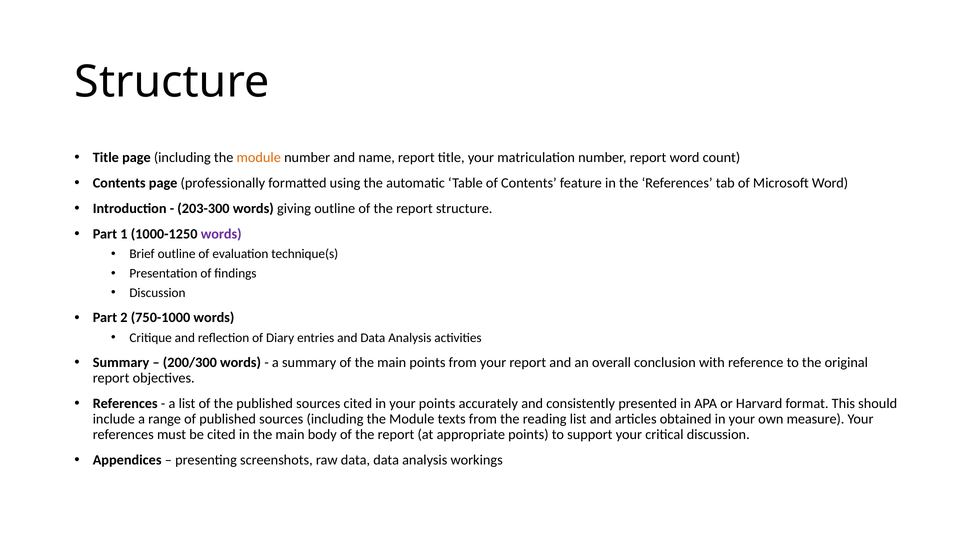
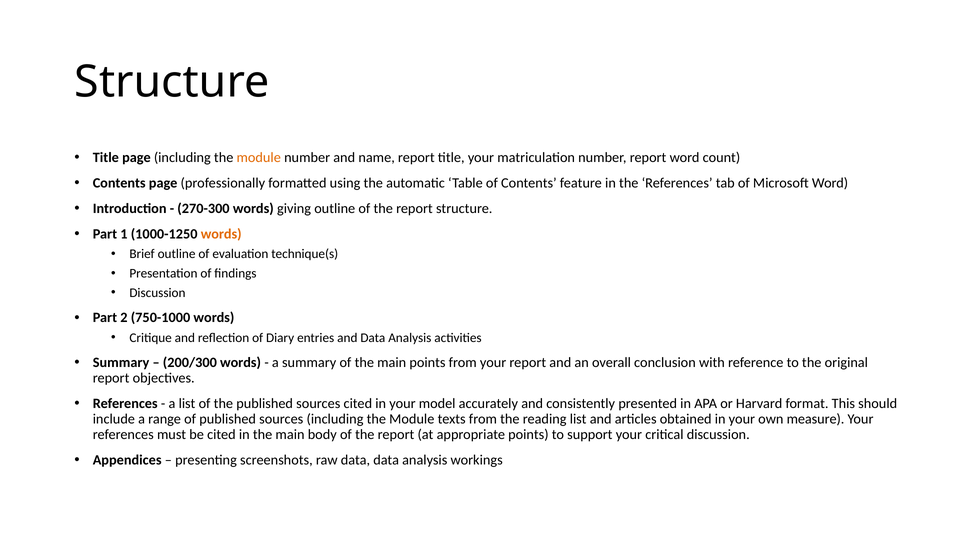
203-300: 203-300 -> 270-300 (203, 209)
words colour: purple -> orange (221, 234)
your points: points -> model (437, 404)
